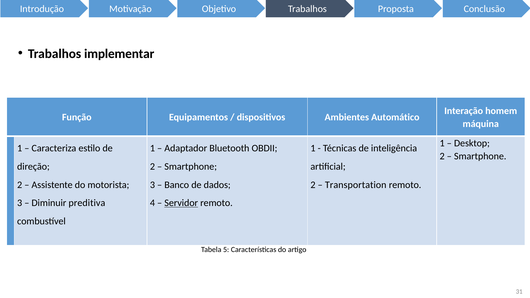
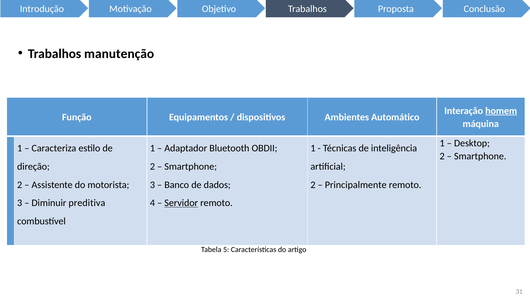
implementar: implementar -> manutenção (119, 54)
homem underline: none -> present (501, 111)
Transportation: Transportation -> Principalmente (356, 185)
